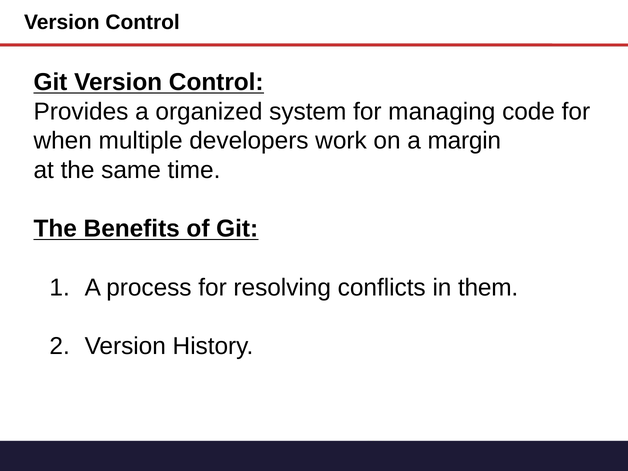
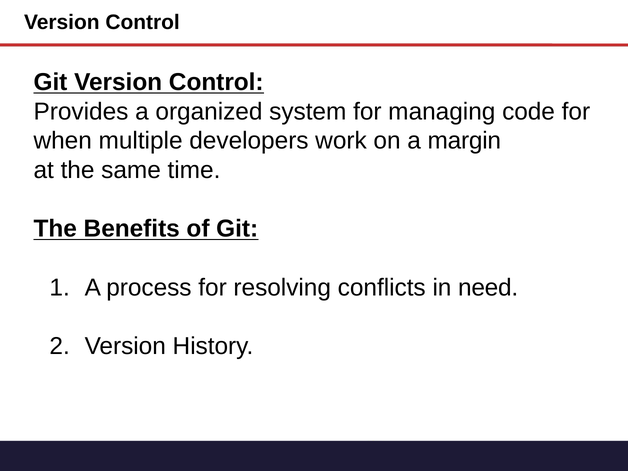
them: them -> need (488, 287)
